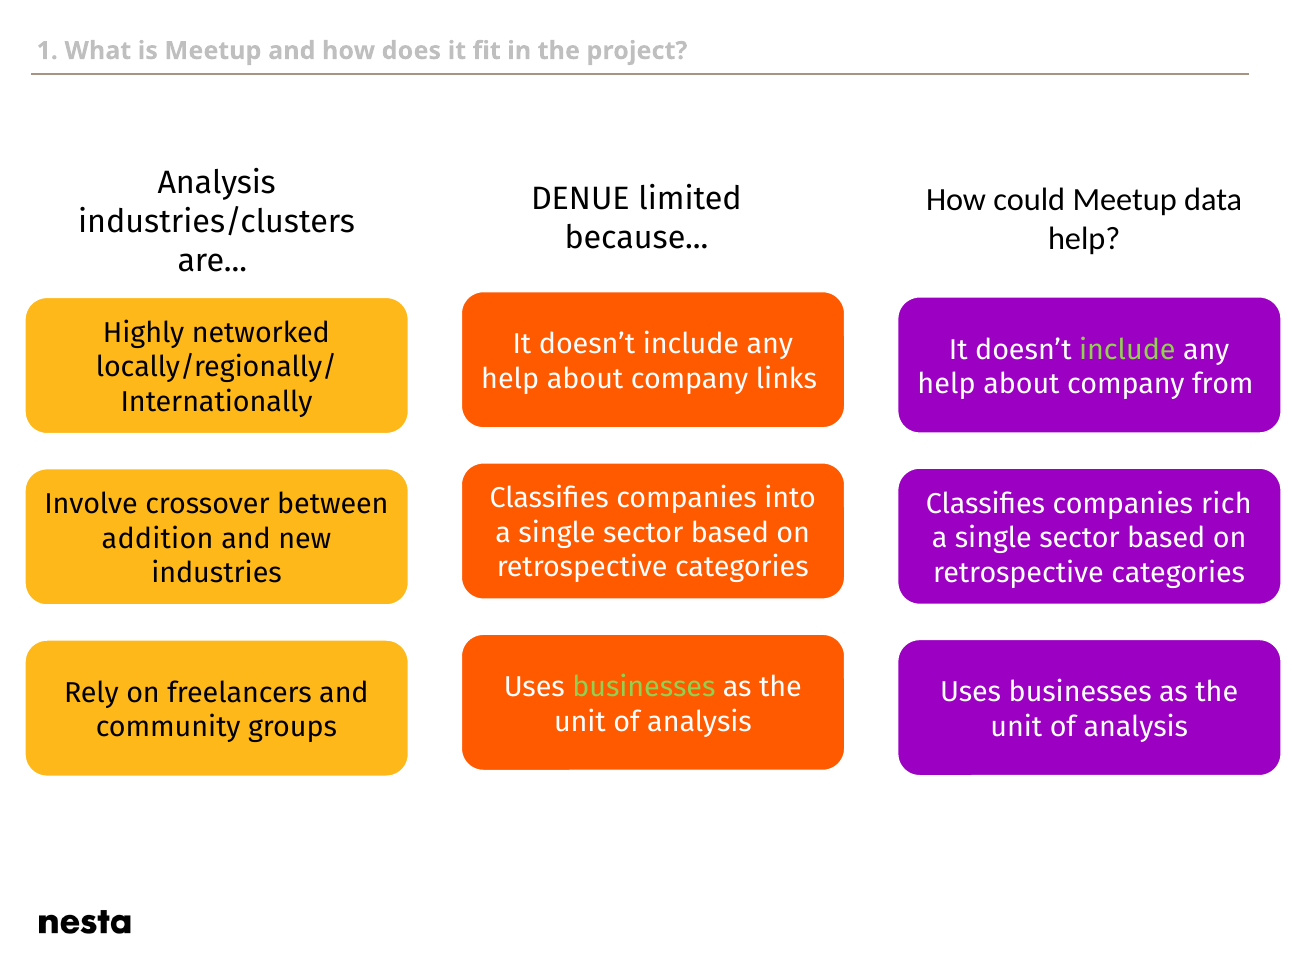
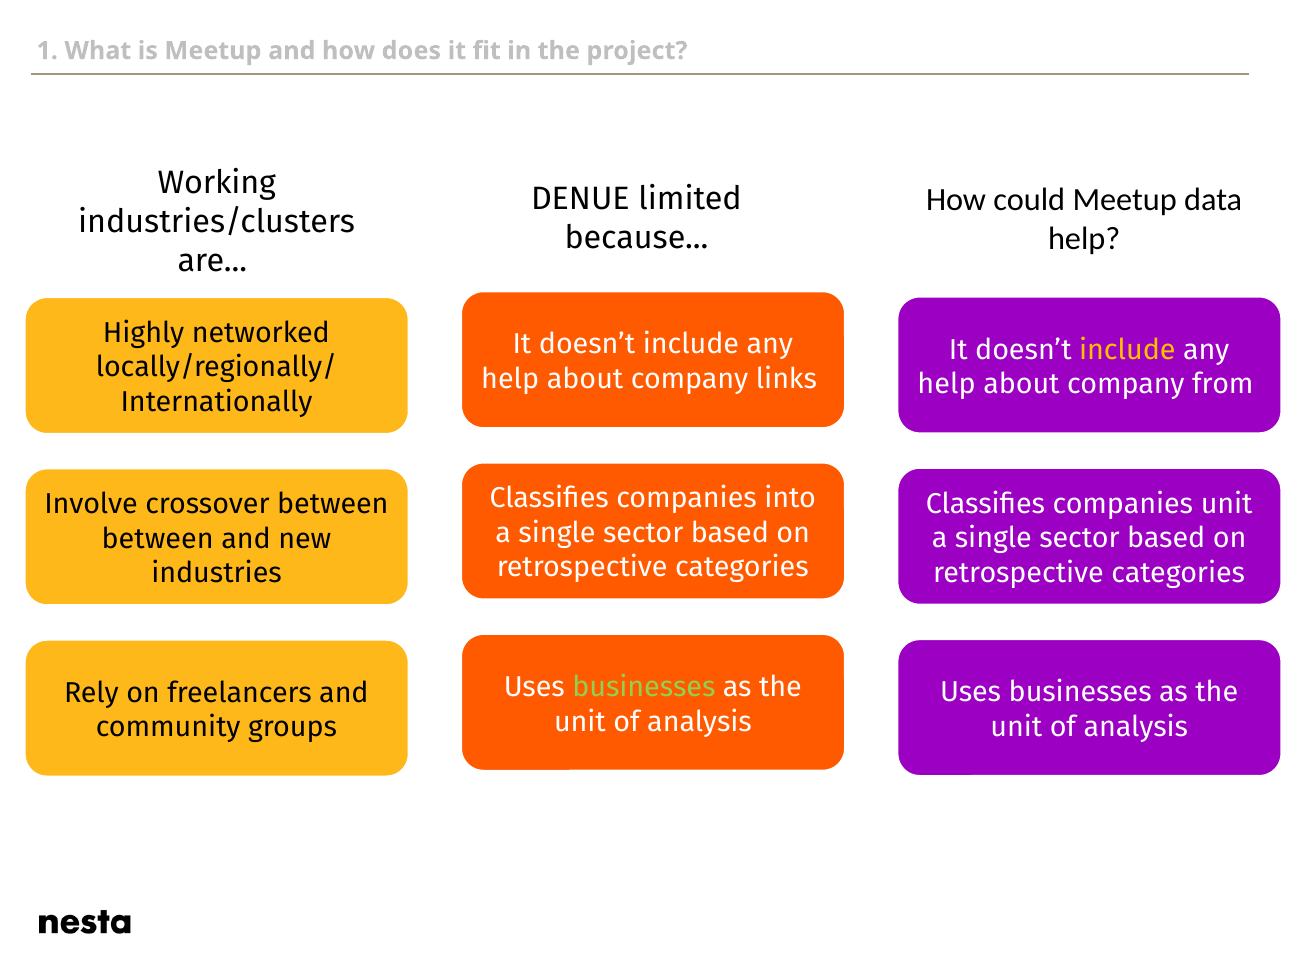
Analysis: Analysis -> Working (217, 183)
include colour: light green -> yellow (1127, 350)
companies rich: rich -> unit (1227, 504)
addition: addition -> between (158, 539)
